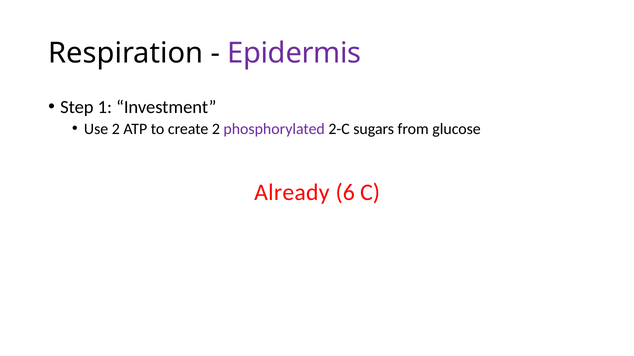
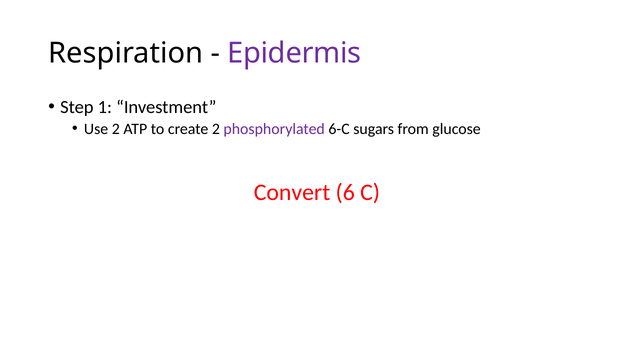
2-C: 2-C -> 6-C (339, 129)
Already: Already -> Convert (292, 193)
